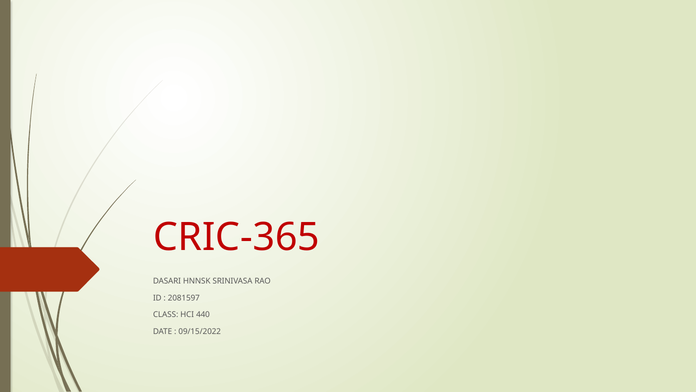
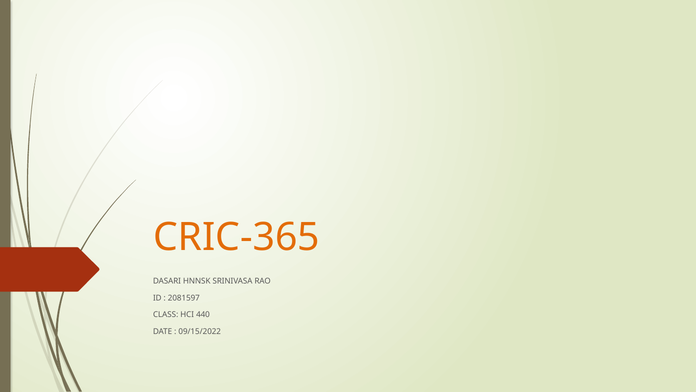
CRIC-365 colour: red -> orange (236, 237)
